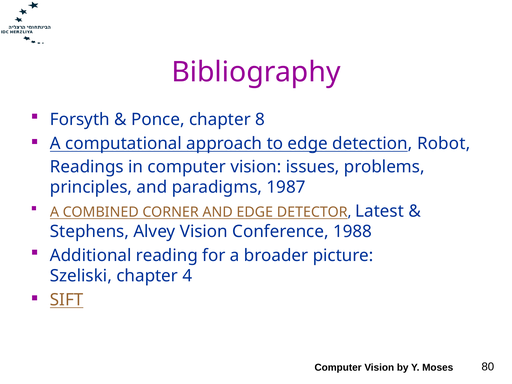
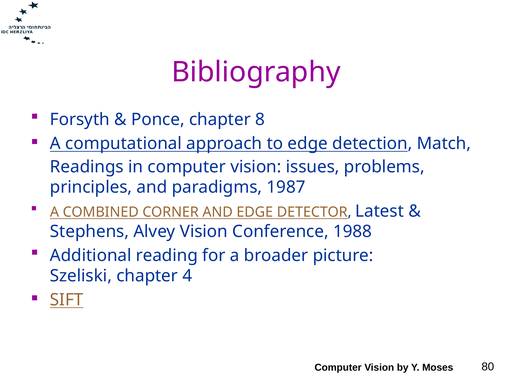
Robot: Robot -> Match (444, 143)
